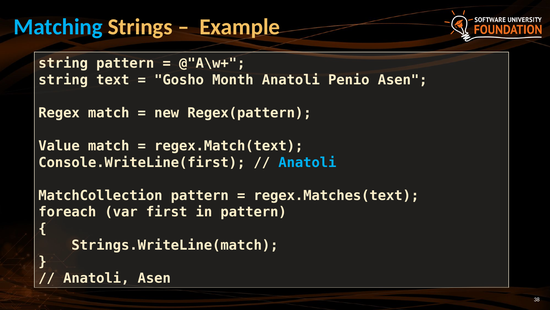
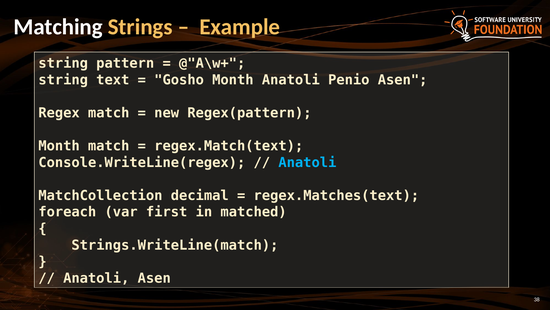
Matching colour: light blue -> white (58, 27)
Value: Value -> Month (59, 146)
Console.WriteLine(first: Console.WriteLine(first -> Console.WriteLine(regex (142, 162)
MatchCollection pattern: pattern -> decimal (200, 195)
in pattern: pattern -> matched (254, 212)
